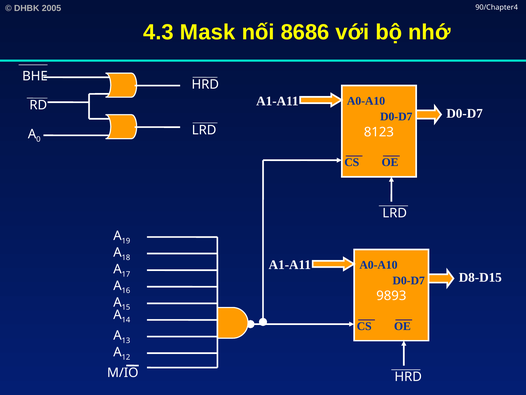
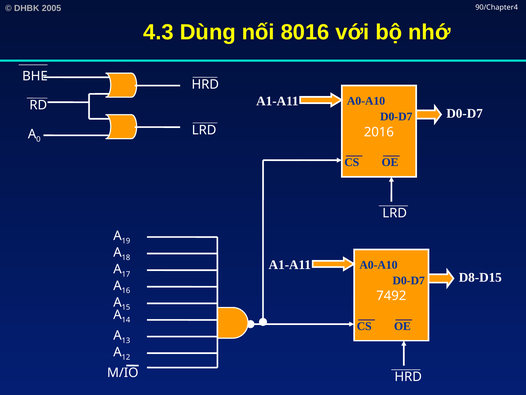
Mask: Mask -> Dùng (208, 32)
8686: 8686 -> 8016 (305, 32)
8123: 8123 -> 2016 (379, 132)
9893: 9893 -> 7492 (391, 296)
